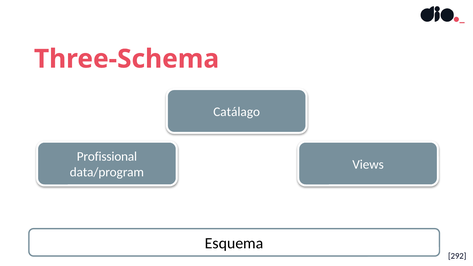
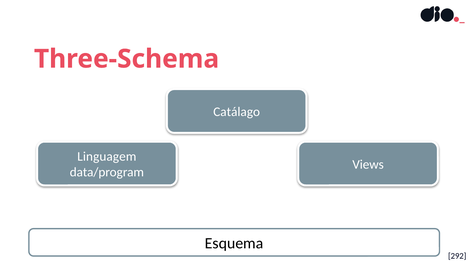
Profissional: Profissional -> Linguagem (107, 157)
